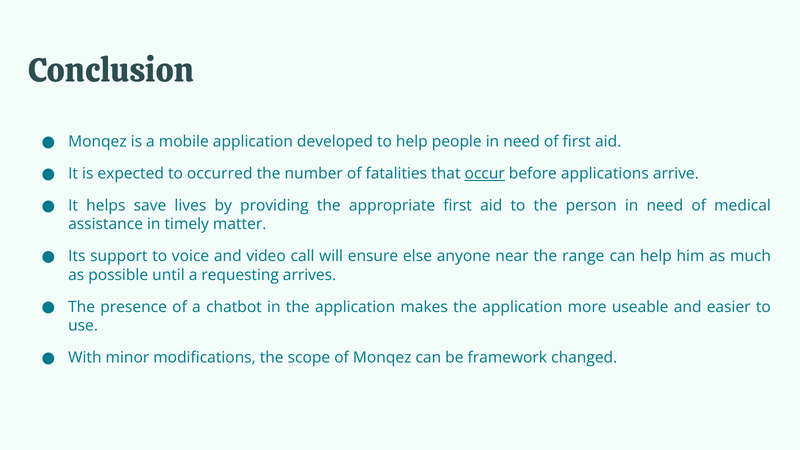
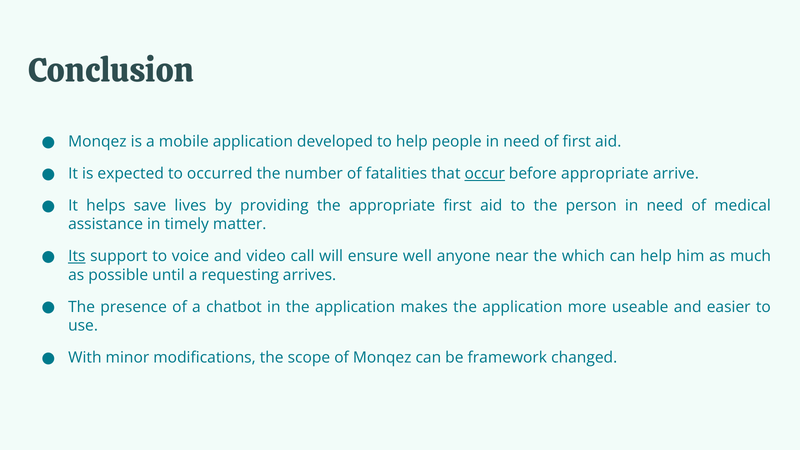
before applications: applications -> appropriate (605, 174)
Its underline: none -> present (77, 256)
else: else -> well (417, 256)
range: range -> which (583, 256)
